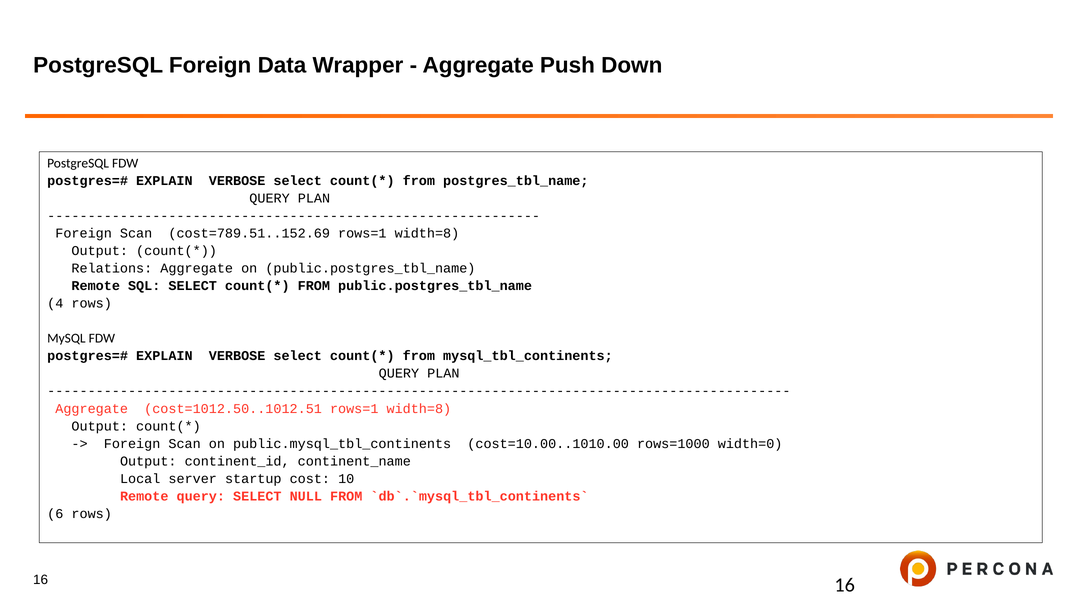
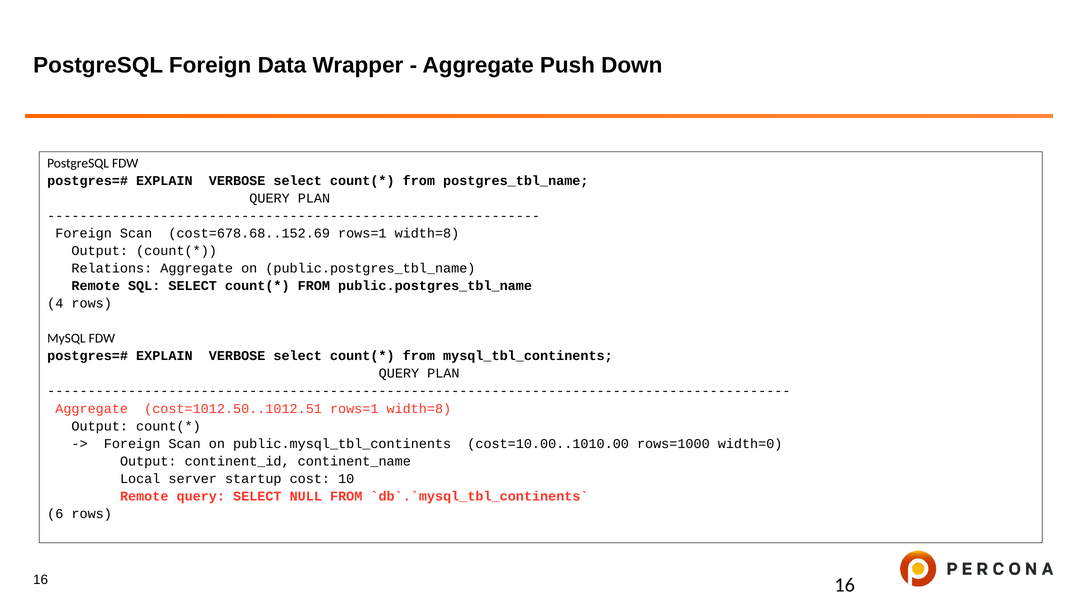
cost=789.51..152.69: cost=789.51..152.69 -> cost=678.68..152.69 (249, 233)
